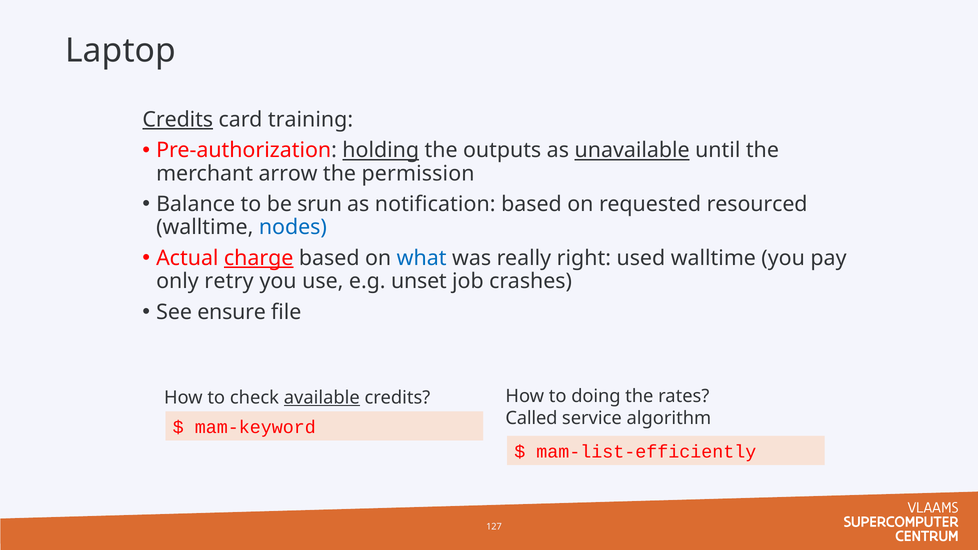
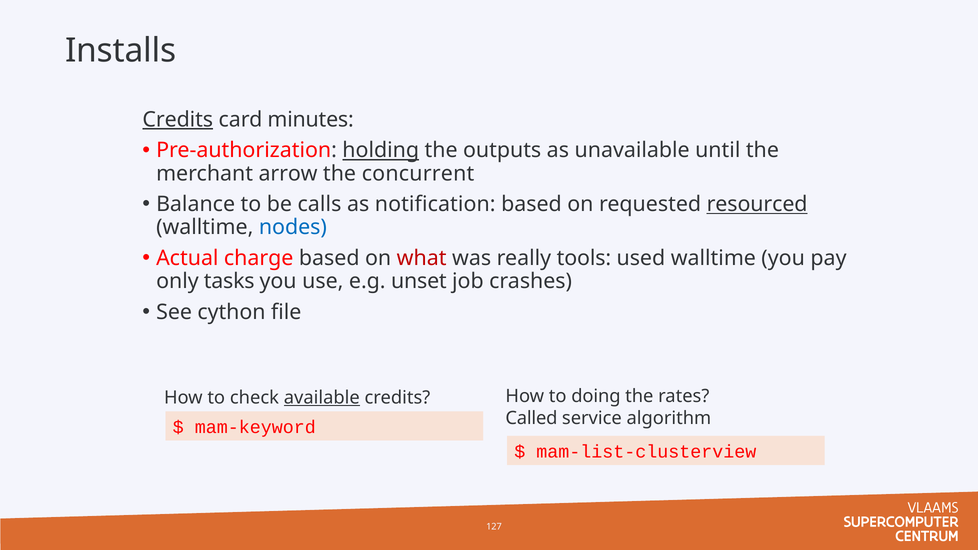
Laptop: Laptop -> Installs (121, 51)
training: training -> minutes (311, 120)
unavailable underline: present -> none (632, 150)
permission: permission -> concurrent (418, 174)
srun: srun -> calls (319, 204)
resourced underline: none -> present (757, 204)
charge underline: present -> none (259, 258)
what colour: blue -> red (422, 258)
right: right -> tools (584, 258)
retry: retry -> tasks (229, 281)
ensure: ensure -> cython (231, 312)
mam-list-efficiently: mam-list-efficiently -> mam-list-clusterview (646, 452)
